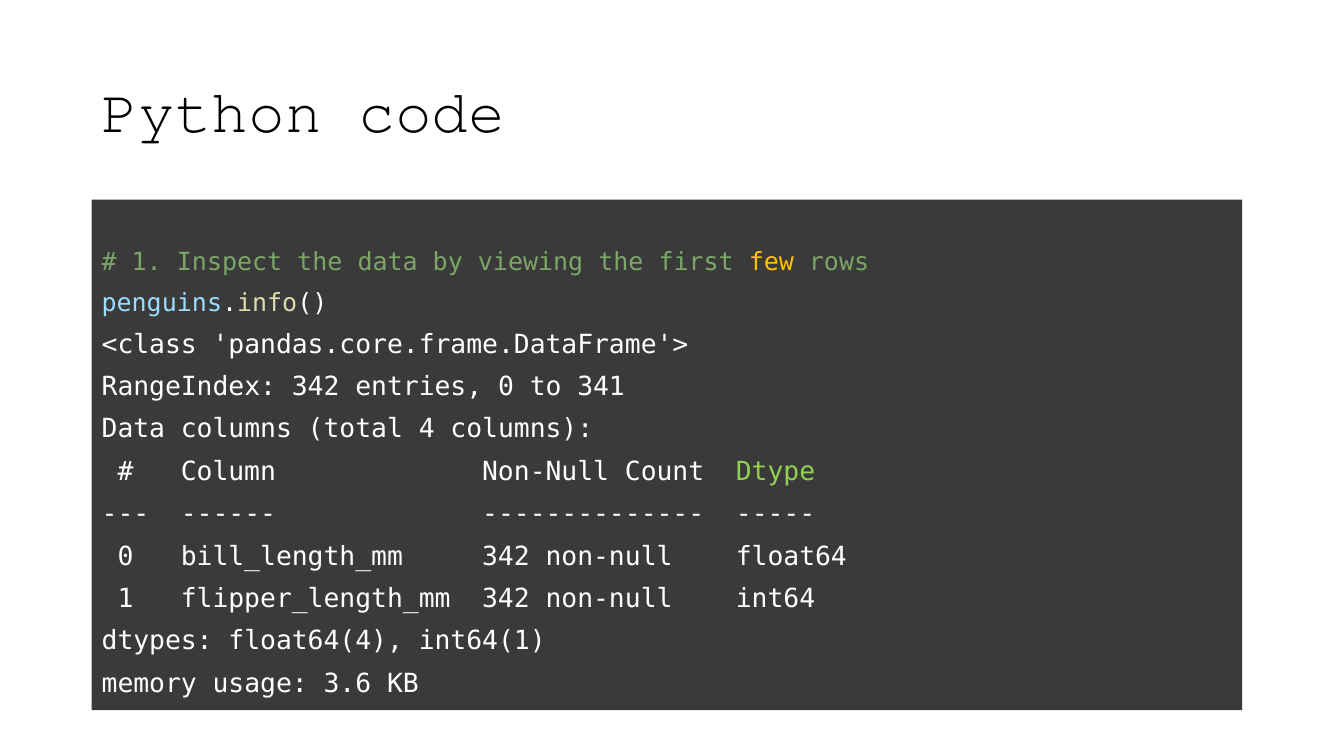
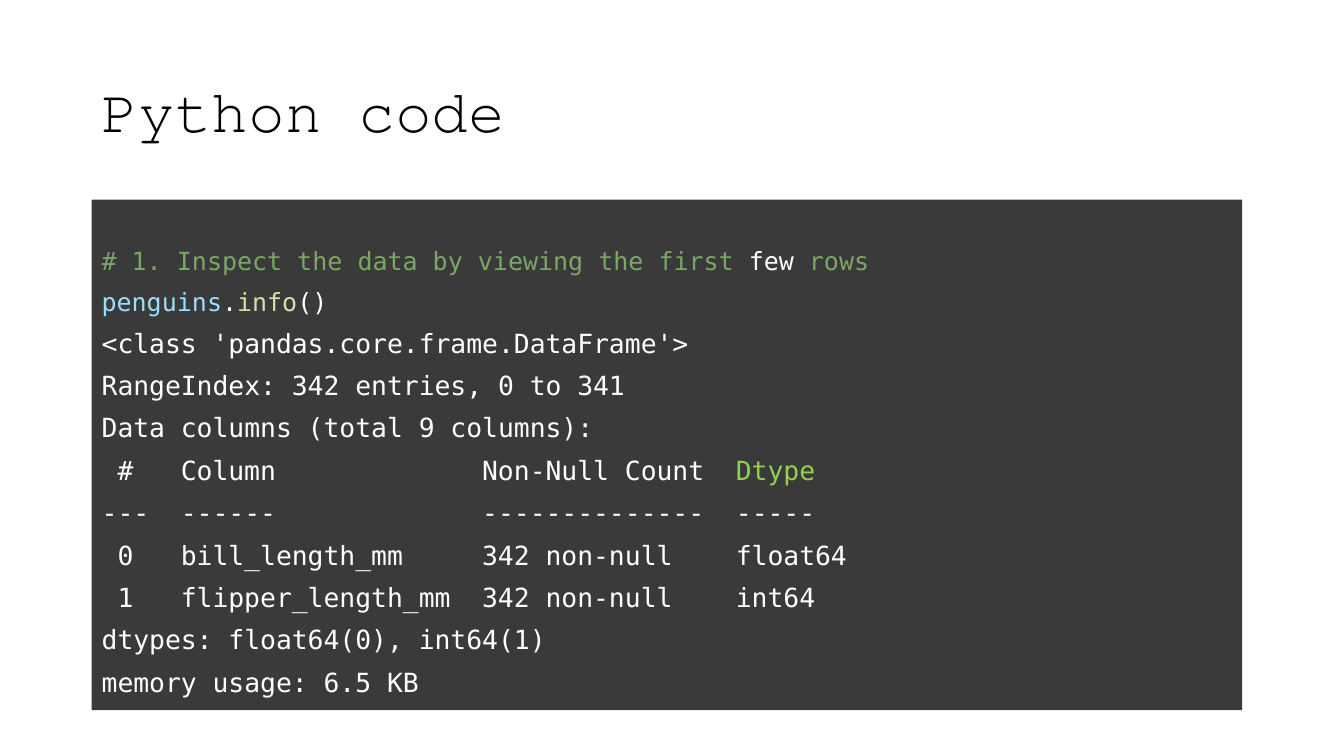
few colour: yellow -> white (771, 262)
4: 4 -> 9 (427, 429)
float64(4: float64(4 -> float64(0 (316, 642)
3.6: 3.6 -> 6.5 (347, 684)
